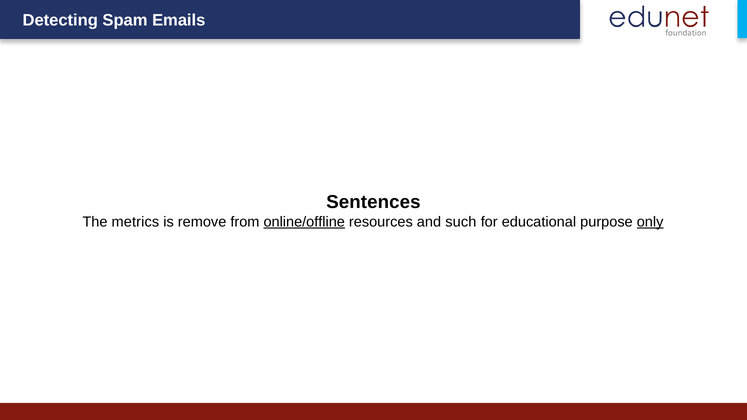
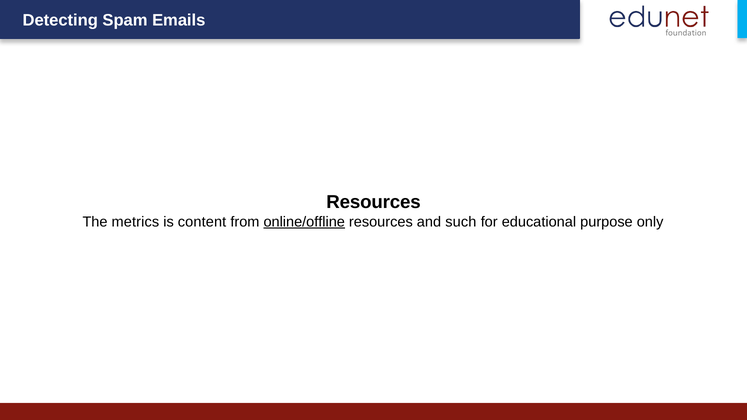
Sentences: Sentences -> Resources (374, 202)
remove: remove -> content (202, 222)
only underline: present -> none (650, 222)
